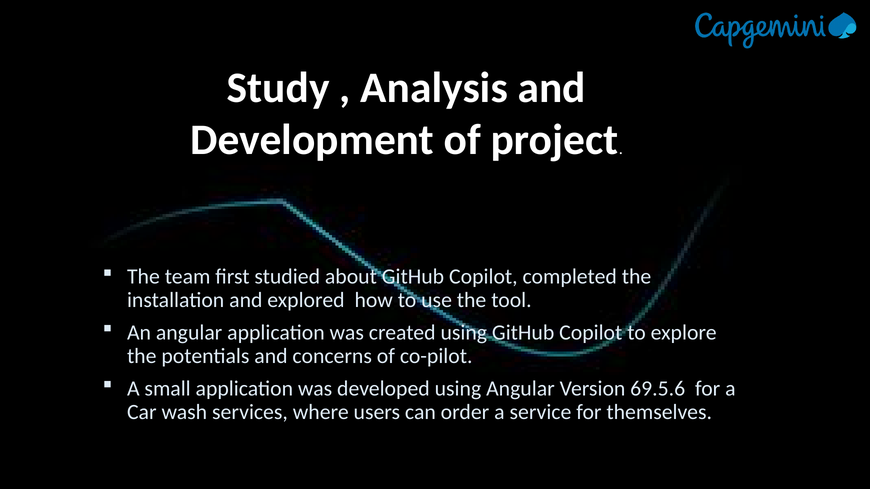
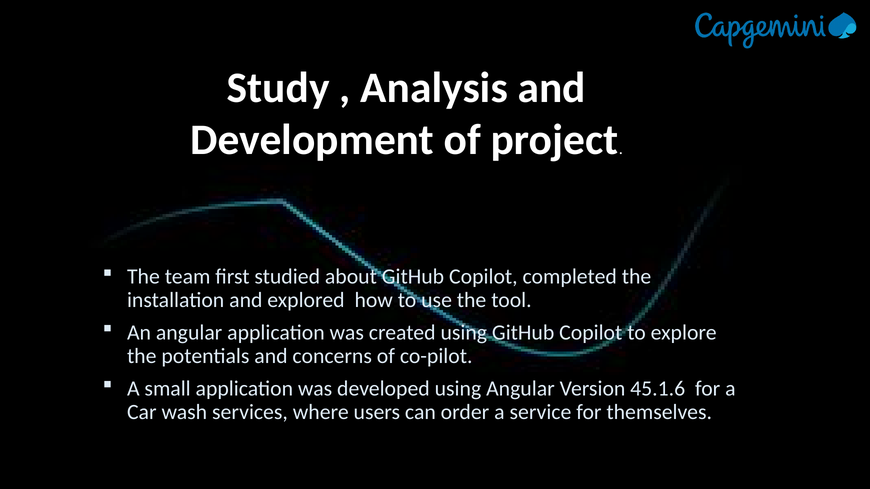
69.5.6: 69.5.6 -> 45.1.6 (658, 389)
